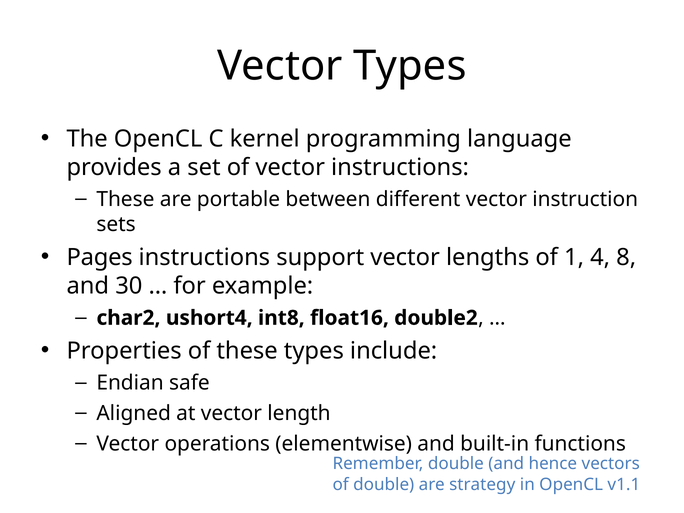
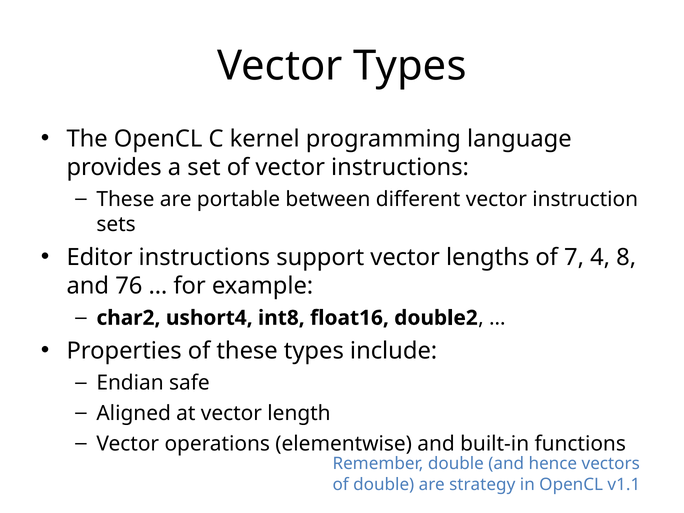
Pages: Pages -> Editor (100, 257)
1: 1 -> 7 (574, 257)
30: 30 -> 76 (129, 286)
